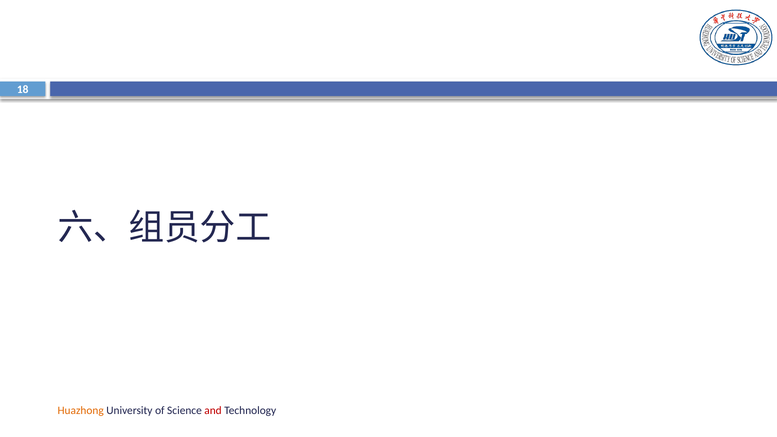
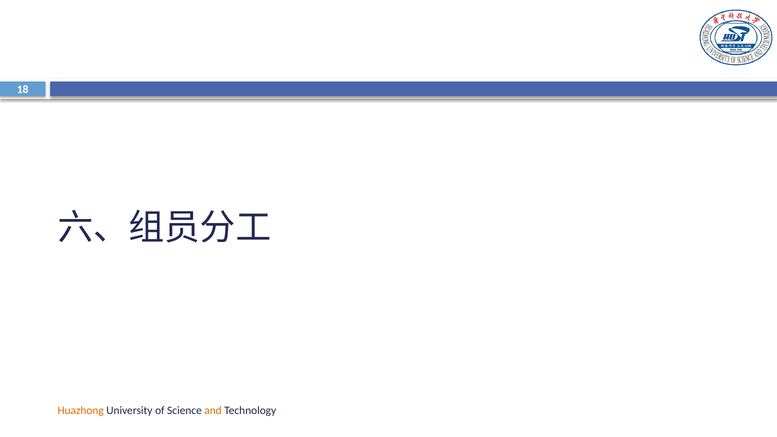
and colour: red -> orange (213, 411)
